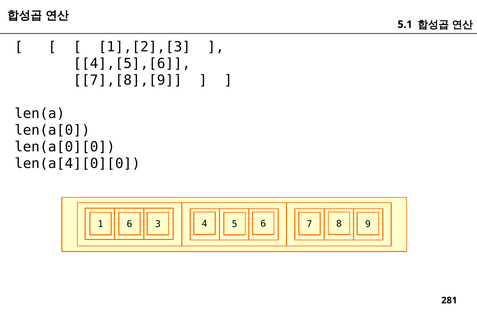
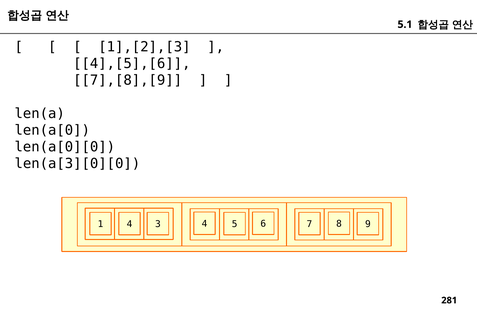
len(a[4][0][0: len(a[4][0][0 -> len(a[3][0][0 (77, 164)
1 6: 6 -> 4 (129, 224)
